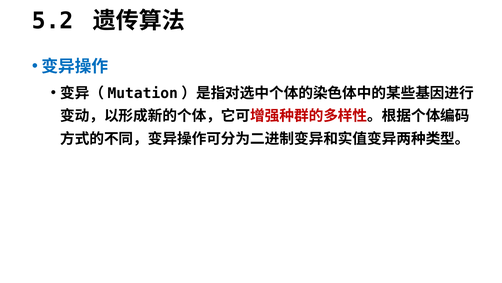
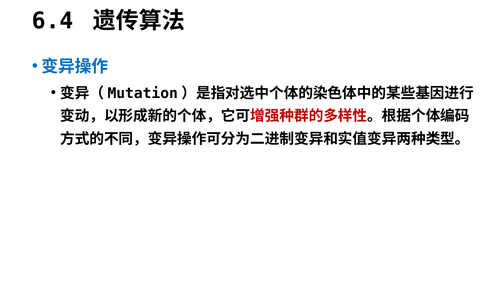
5.2: 5.2 -> 6.4 (53, 21)
